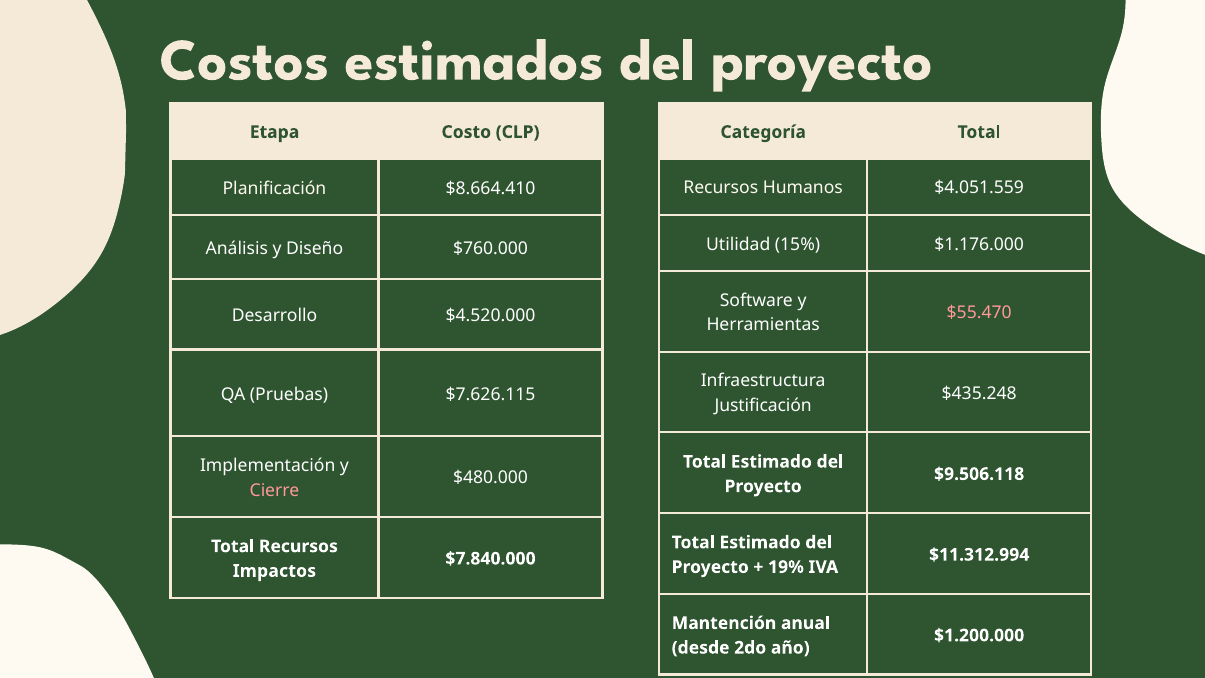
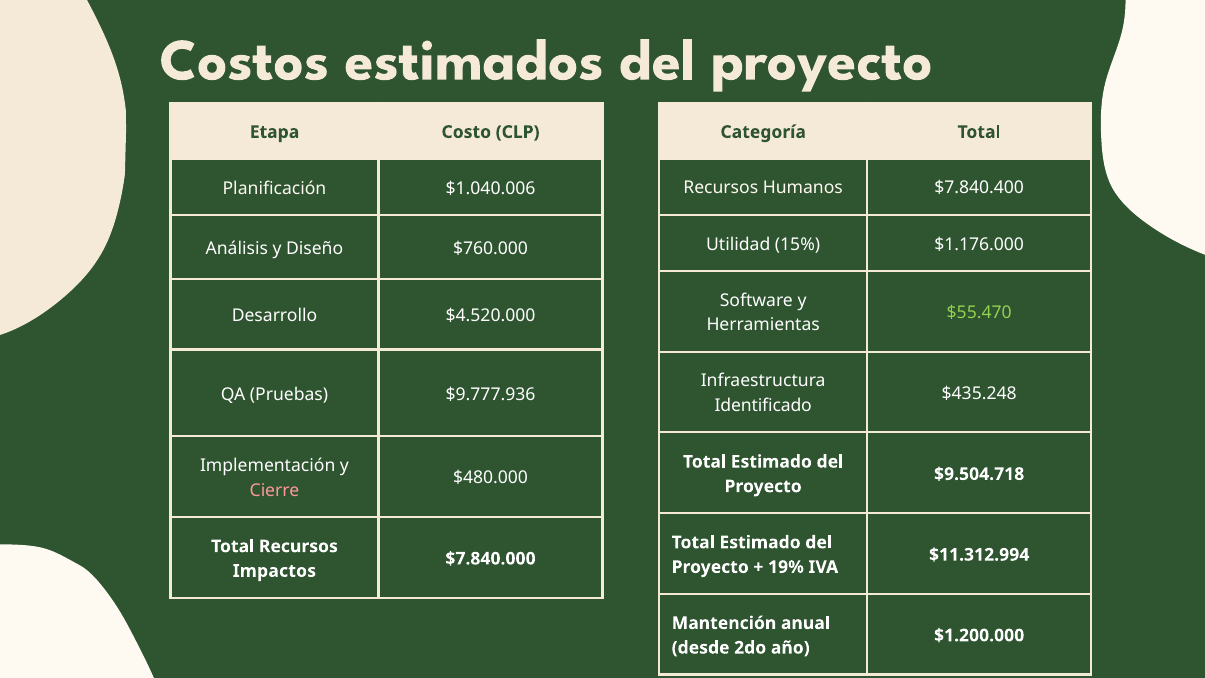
$8.664.410: $8.664.410 -> $1.040.006 (491, 188)
$4.051.559: $4.051.559 -> $7.840.400 (979, 188)
$55.470 colour: pink -> light green (979, 313)
$7.626.115: $7.626.115 -> $9.777.936 (491, 394)
Justificación: Justificación -> Identificado (763, 406)
$9.506.118: $9.506.118 -> $9.504.718 (979, 474)
